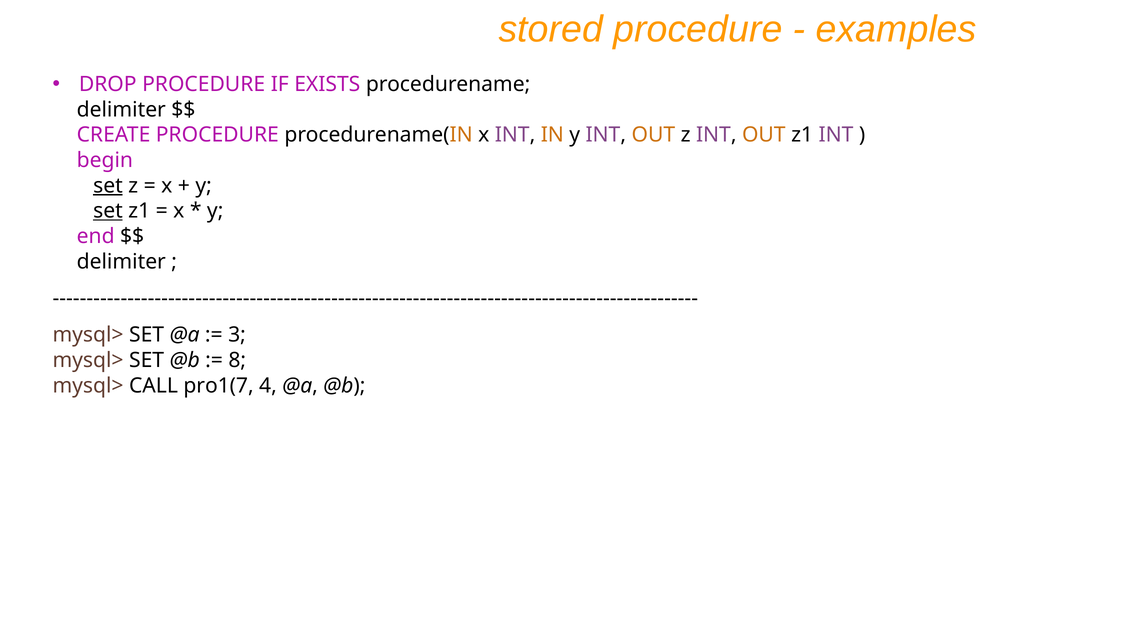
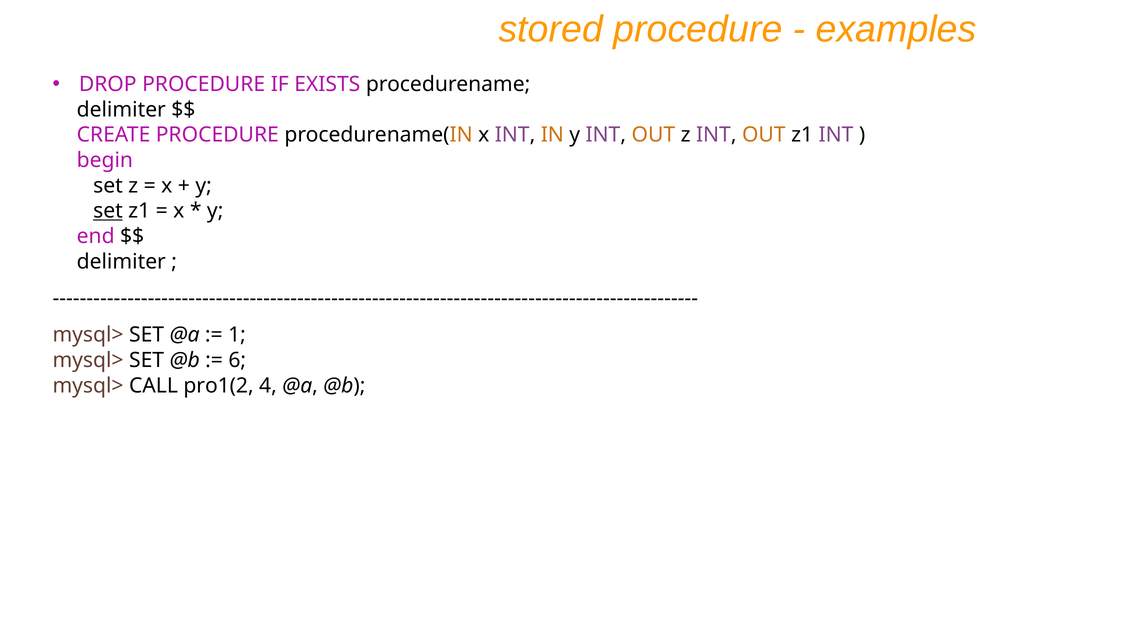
set underline: present -> none (108, 185)
3: 3 -> 1 (237, 335)
8: 8 -> 6 (237, 360)
pro1(7: pro1(7 -> pro1(2 (219, 385)
